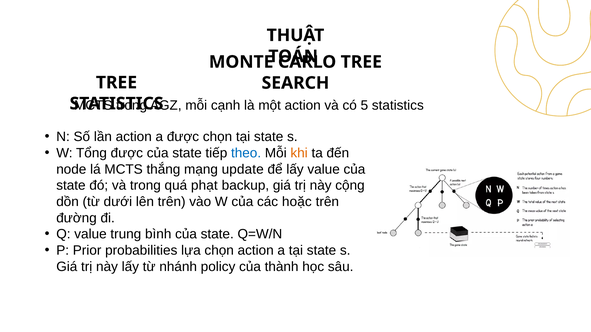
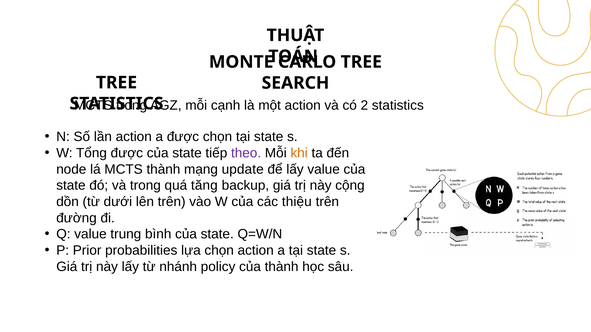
5: 5 -> 2 (364, 106)
theo colour: blue -> purple (246, 153)
MCTS thắng: thắng -> thành (163, 169)
phạt: phạt -> tăng (204, 186)
hoặc: hoặc -> thiệu (297, 202)
